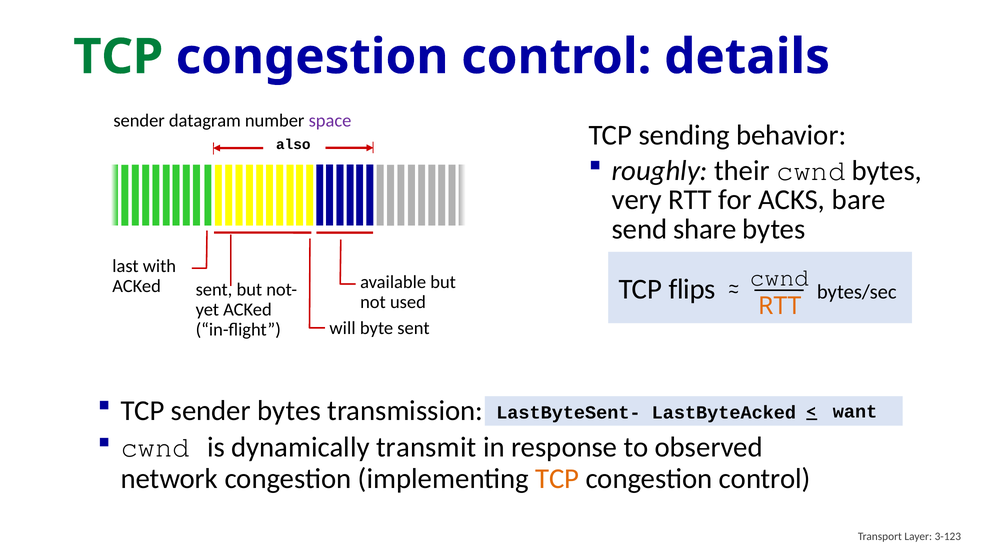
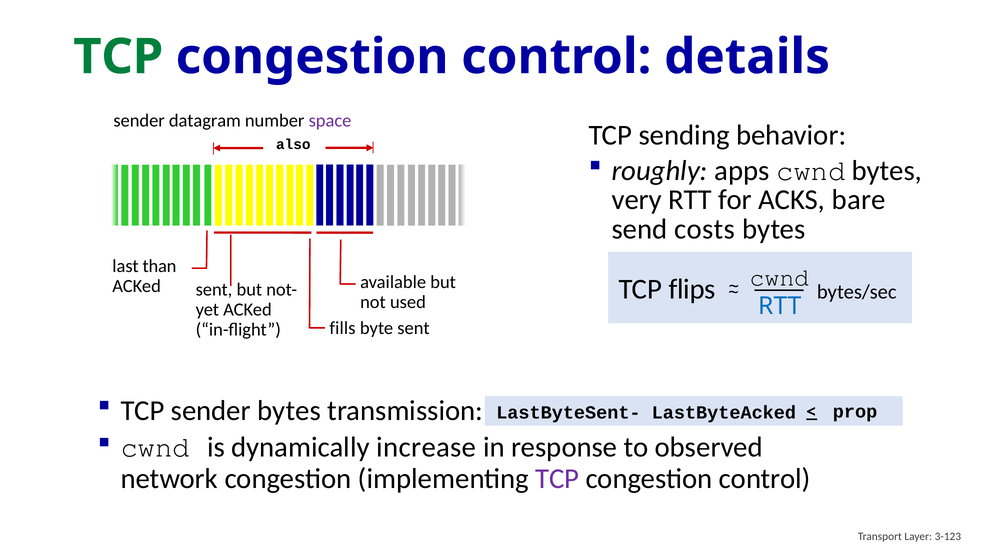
their: their -> apps (742, 171)
share: share -> costs (705, 229)
with: with -> than (159, 266)
RTT colour: orange -> blue (780, 306)
will: will -> fills (343, 328)
want: want -> prop (855, 412)
transmit: transmit -> increase (426, 448)
TCP colour: orange -> purple (557, 479)
